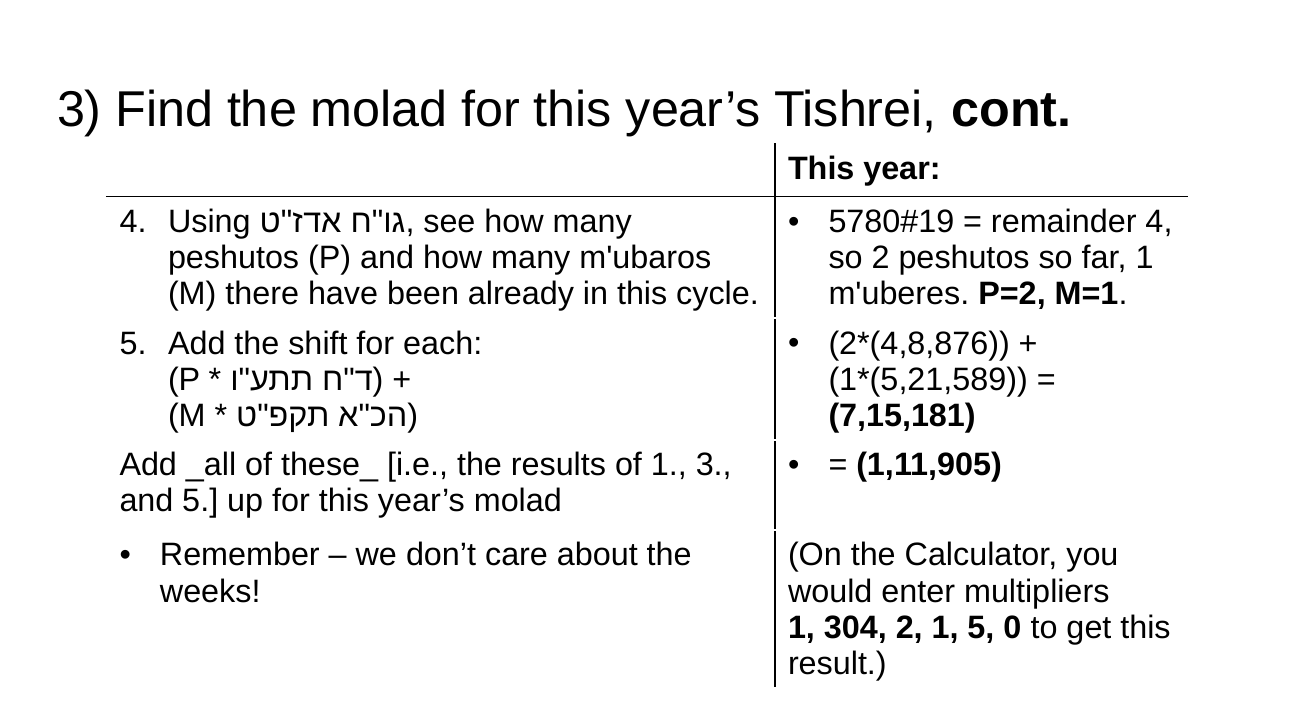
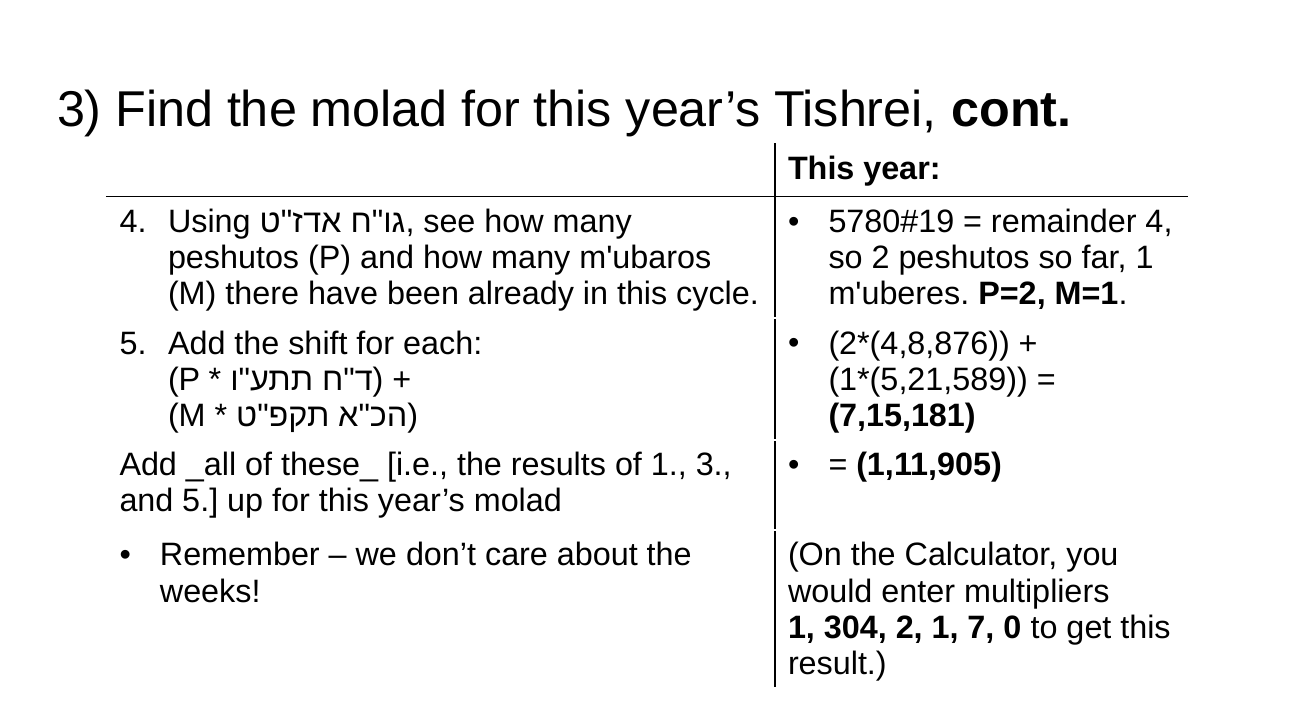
1 5: 5 -> 7 (981, 628)
